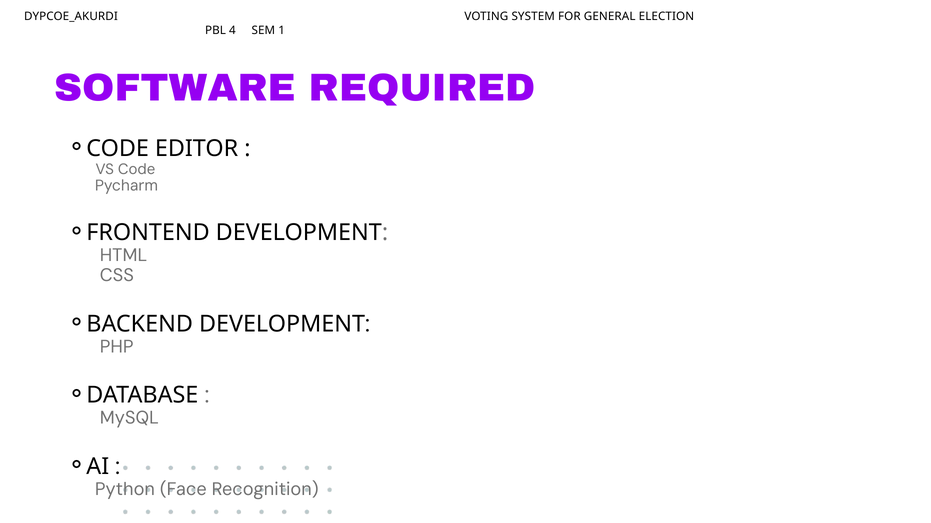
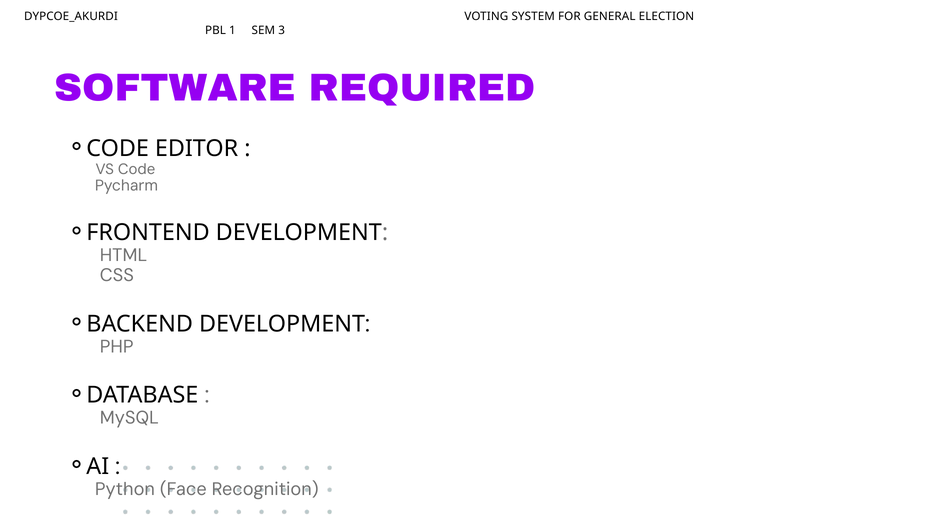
4: 4 -> 1 (232, 30)
1: 1 -> 3 (282, 30)
